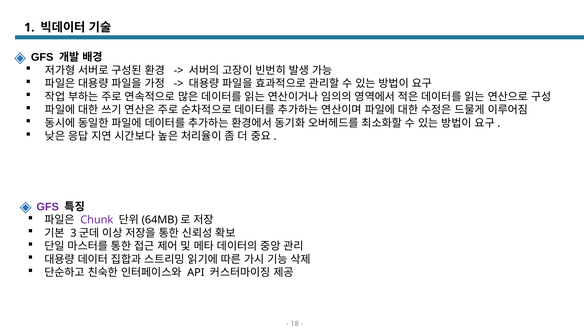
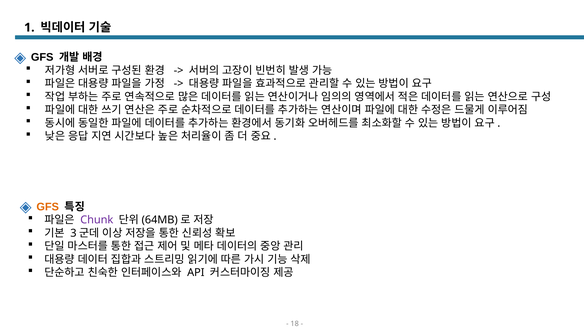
GFS colour: purple -> orange (48, 206)
